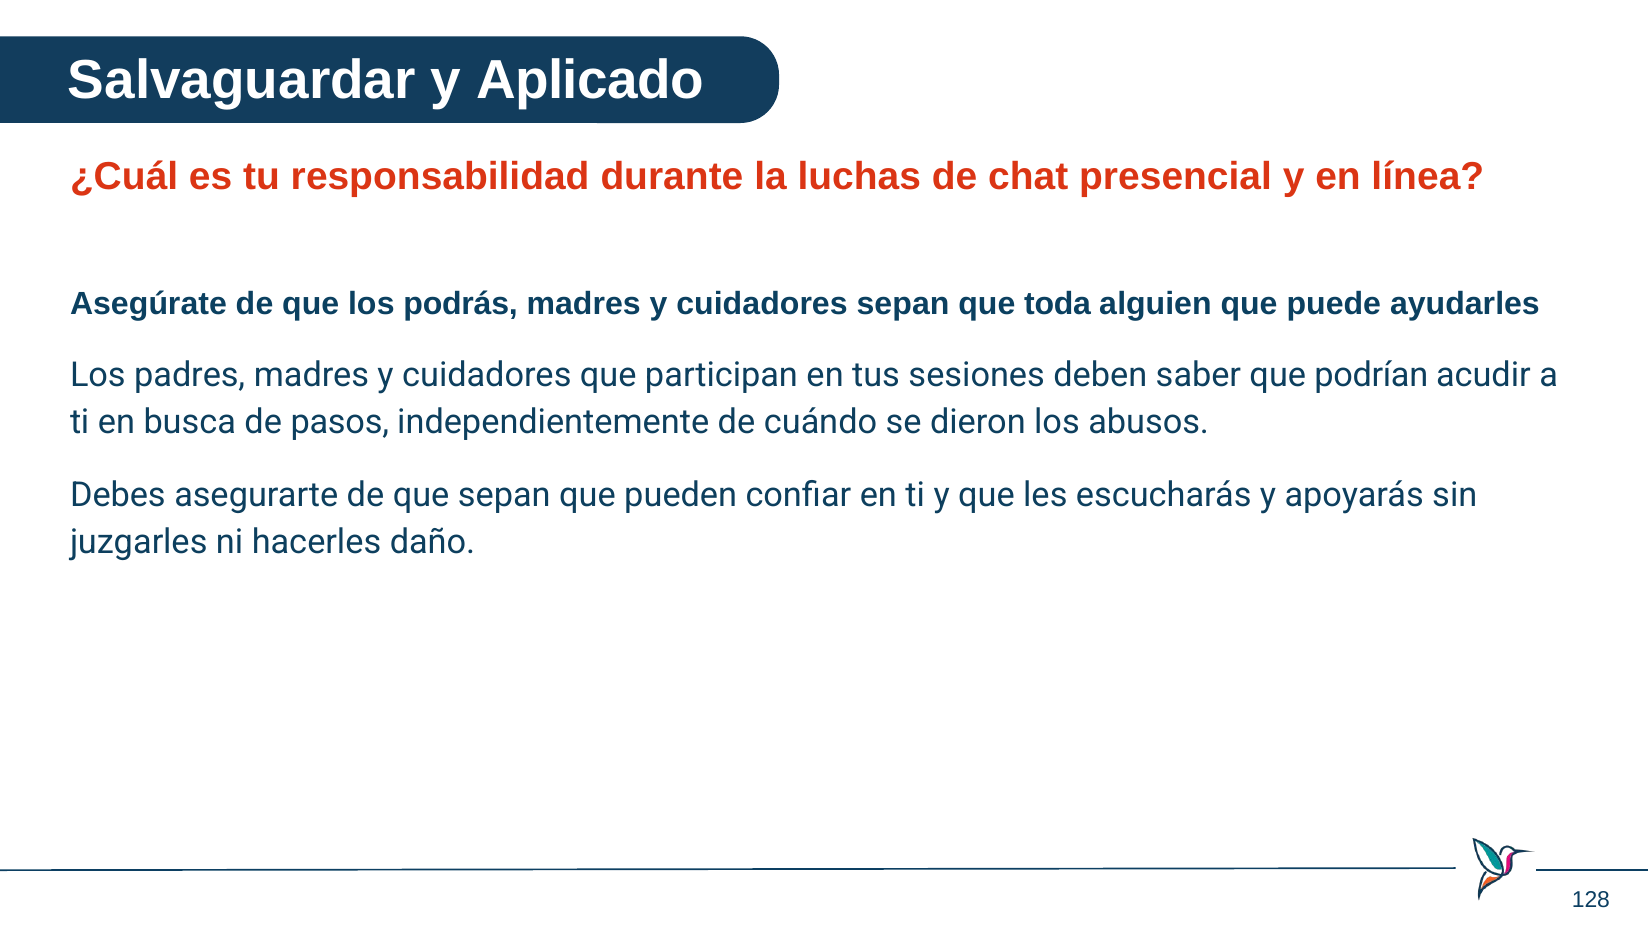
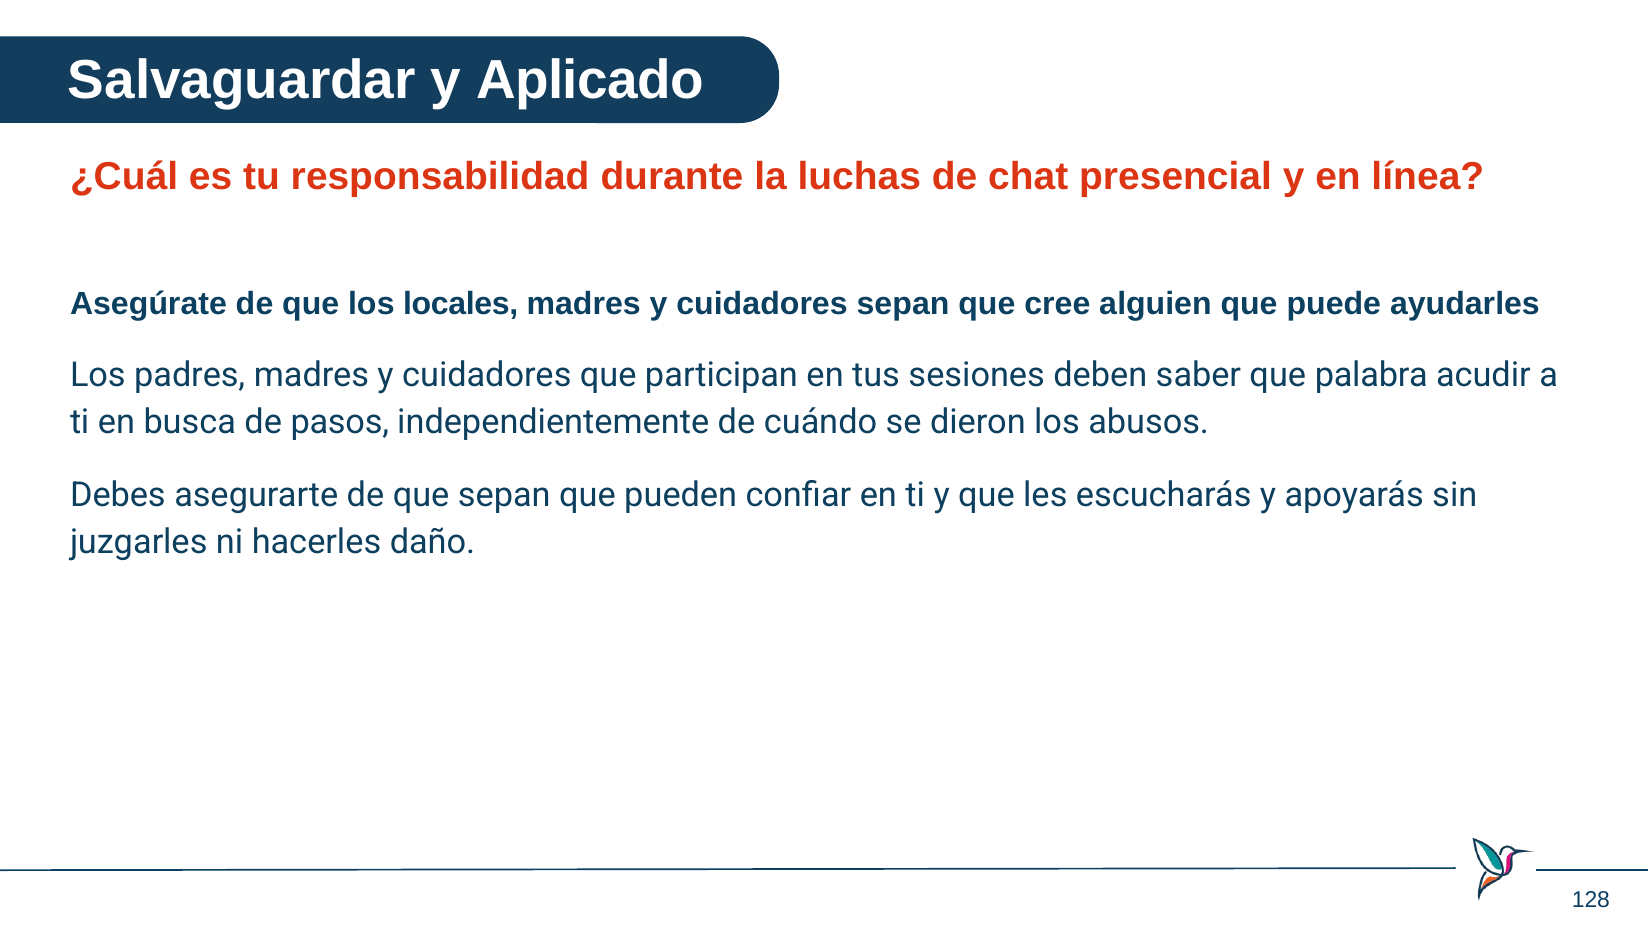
podrás: podrás -> locales (461, 304)
toda: toda -> cree (1057, 304)
podrían: podrían -> palabra (1371, 375)
